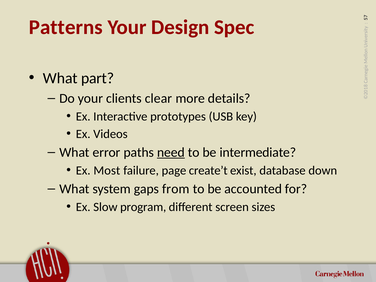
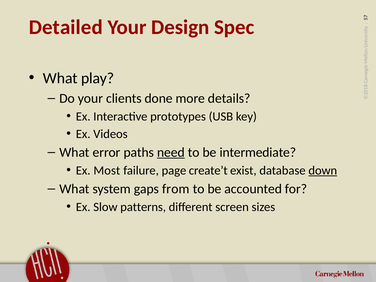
Patterns: Patterns -> Detailed (66, 27)
part: part -> play (98, 78)
clear: clear -> done (159, 98)
down underline: none -> present (323, 170)
program: program -> patterns (143, 207)
